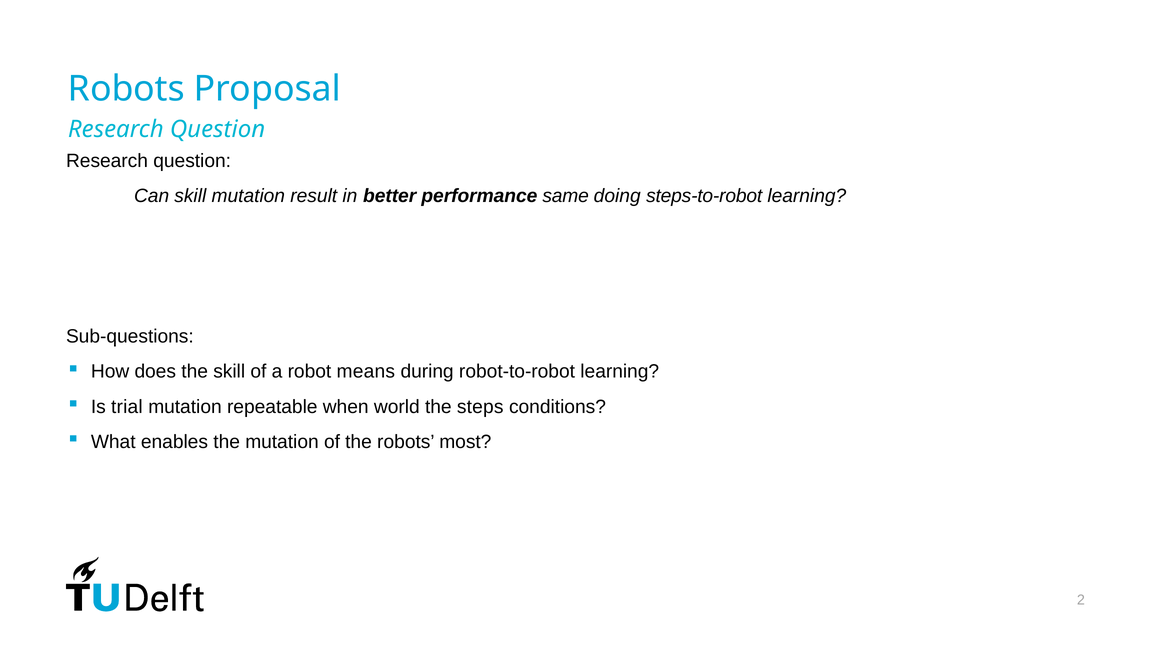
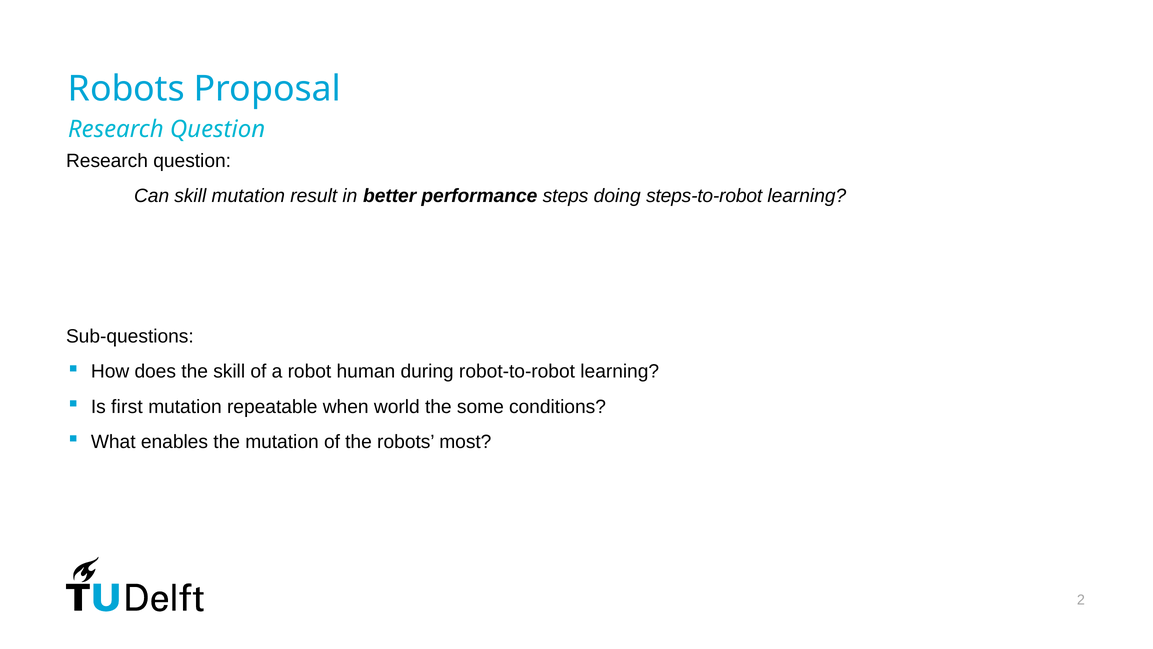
same: same -> steps (566, 196)
means: means -> human (366, 371)
trial: trial -> first (127, 406)
steps: steps -> some (480, 406)
